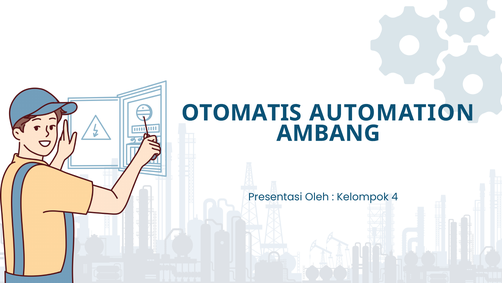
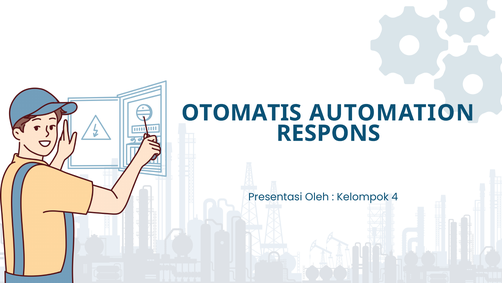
AMBANG: AMBANG -> RESPONS (328, 133)
